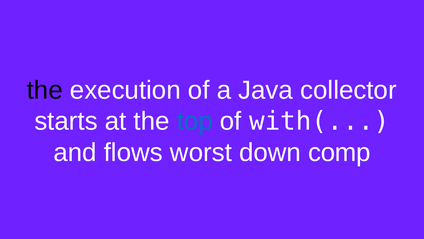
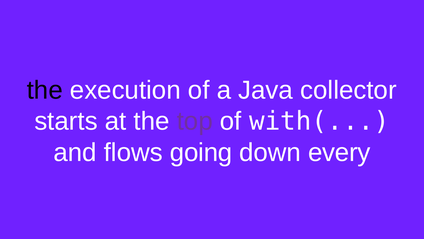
top colour: blue -> purple (195, 121)
worst: worst -> going (201, 152)
comp: comp -> every (339, 152)
